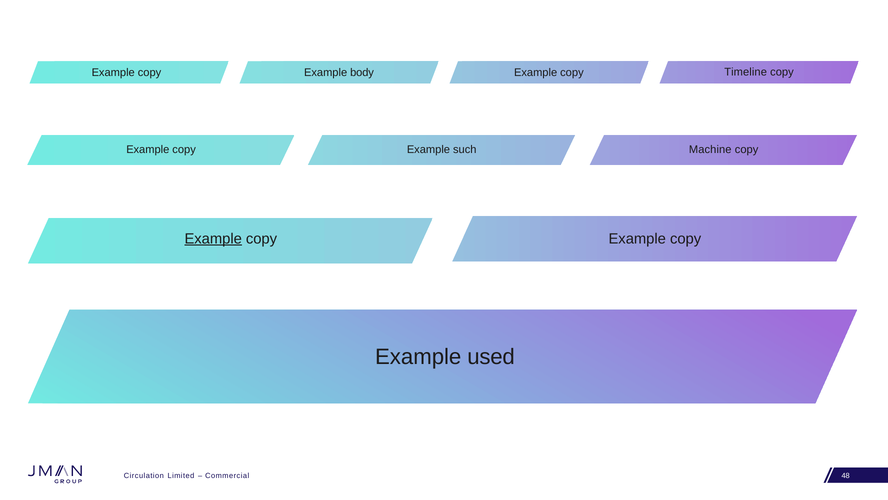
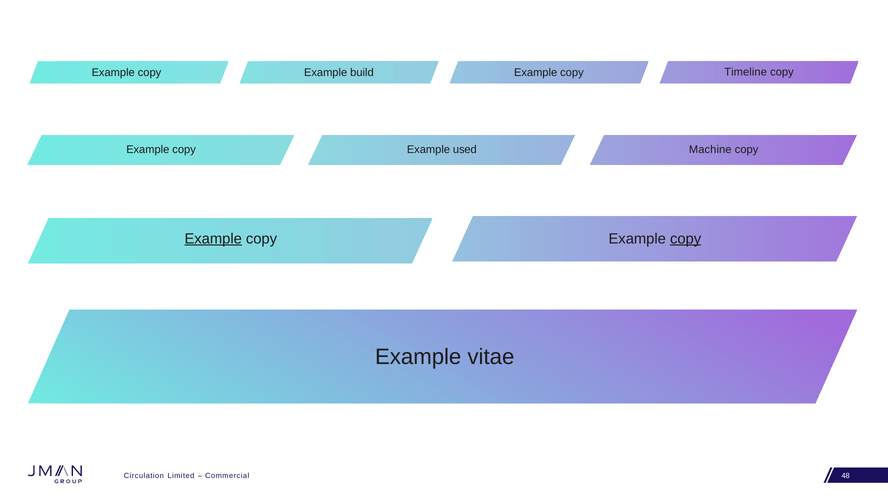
body: body -> build (362, 72)
such: such -> used (465, 150)
copy underline: none -> present (686, 238)
used: used -> vitae (491, 357)
